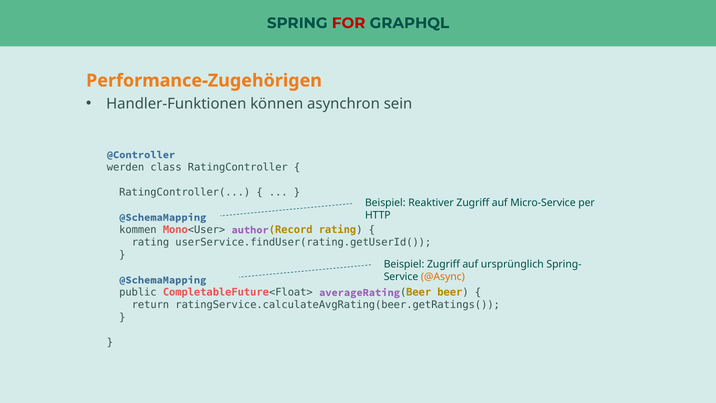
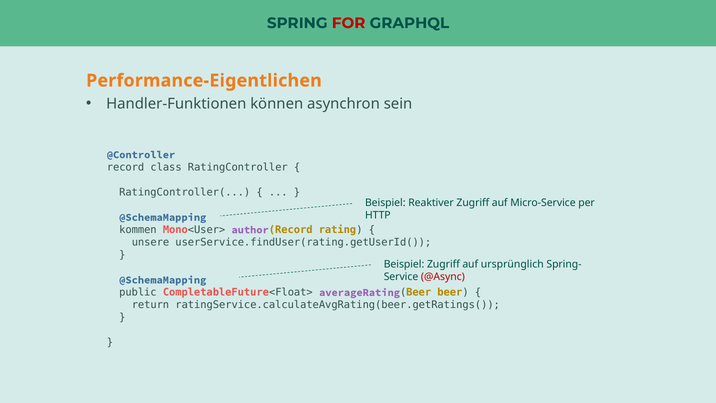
Performance-Zugehörigen: Performance-Zugehörigen -> Performance-Eigentlichen (204, 81)
werden: werden -> record (126, 167)
rating: rating -> unsere (150, 242)
@Async colour: orange -> red (443, 277)
